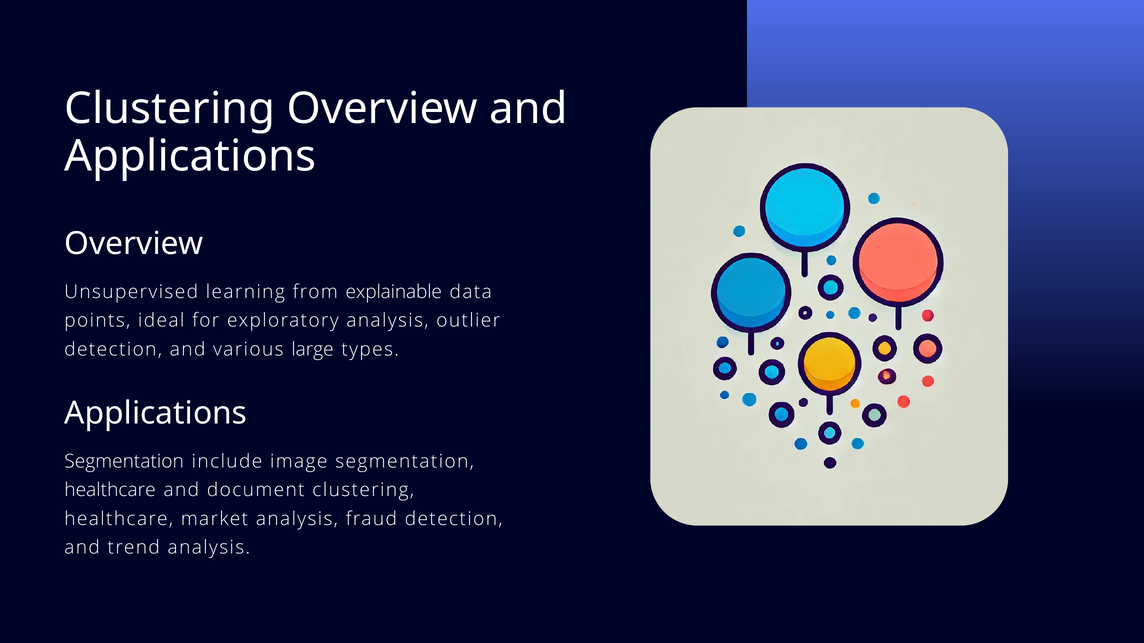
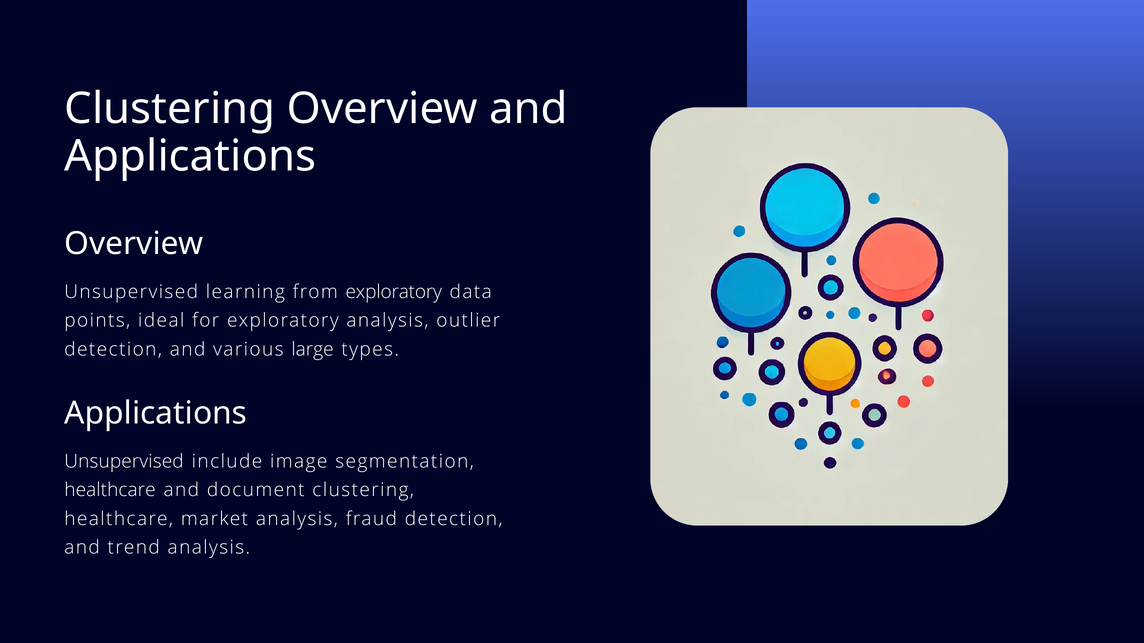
from explainable: explainable -> exploratory (394, 292)
Segmentation: Segmentation -> Unsupervised (124, 462)
